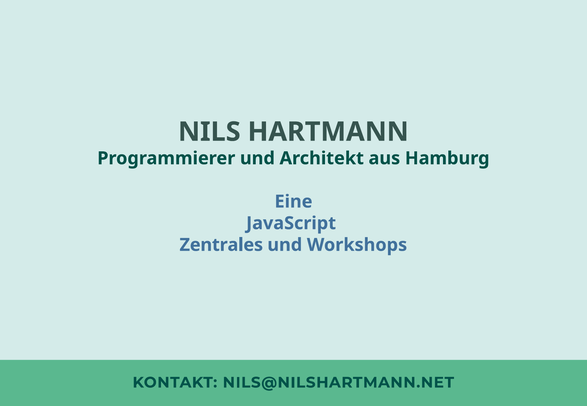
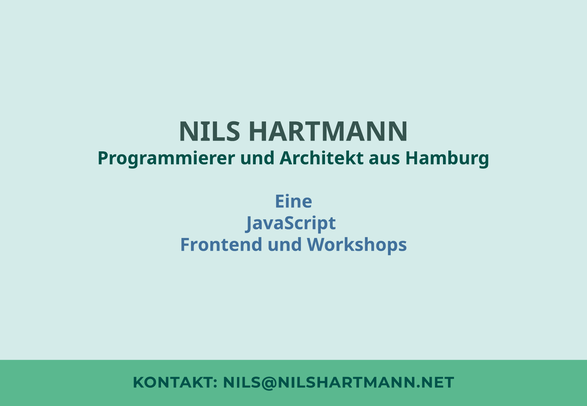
Zentrales: Zentrales -> Frontend (221, 245)
